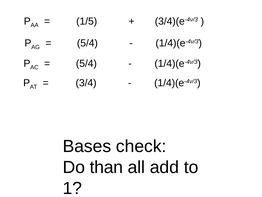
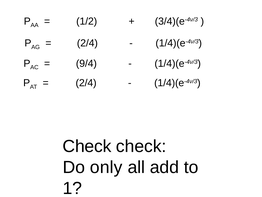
1/5: 1/5 -> 1/2 (87, 21)
5/4: 5/4 -> 2/4 (87, 43)
5/4: 5/4 -> 9/4 (86, 63)
3/4: 3/4 -> 2/4 (86, 83)
Bases: Bases -> Check (87, 146)
than: than -> only (106, 167)
